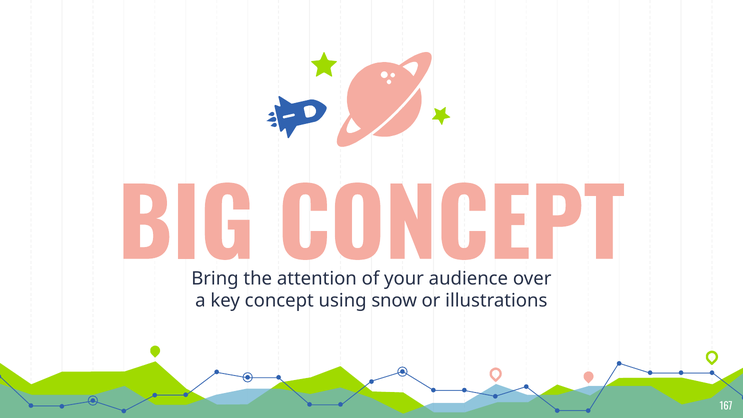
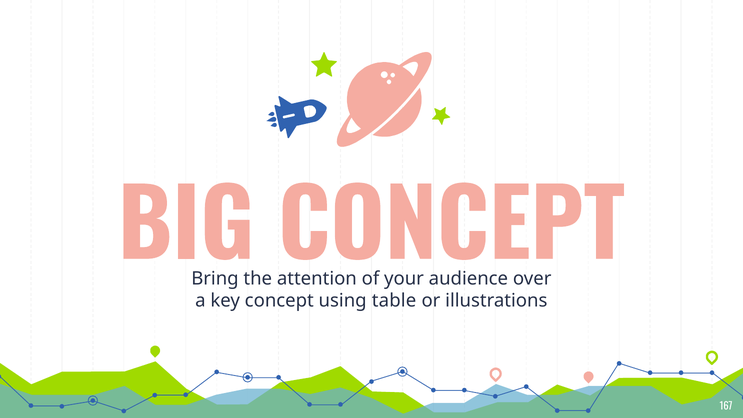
snow: snow -> table (394, 301)
